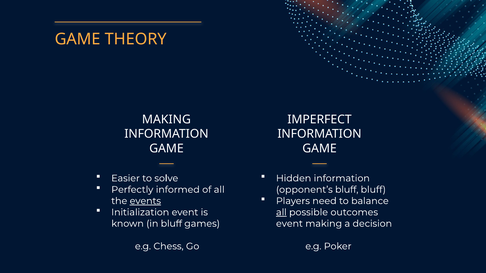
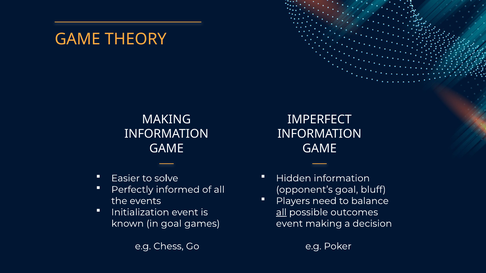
opponent’s bluff: bluff -> goal (347, 190)
events underline: present -> none (145, 201)
in bluff: bluff -> goal (171, 224)
